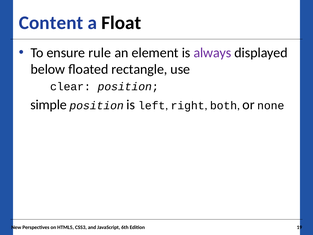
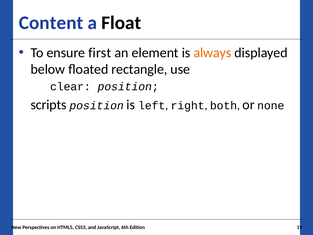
rule: rule -> first (100, 53)
always colour: purple -> orange (212, 53)
simple: simple -> scripts (49, 105)
